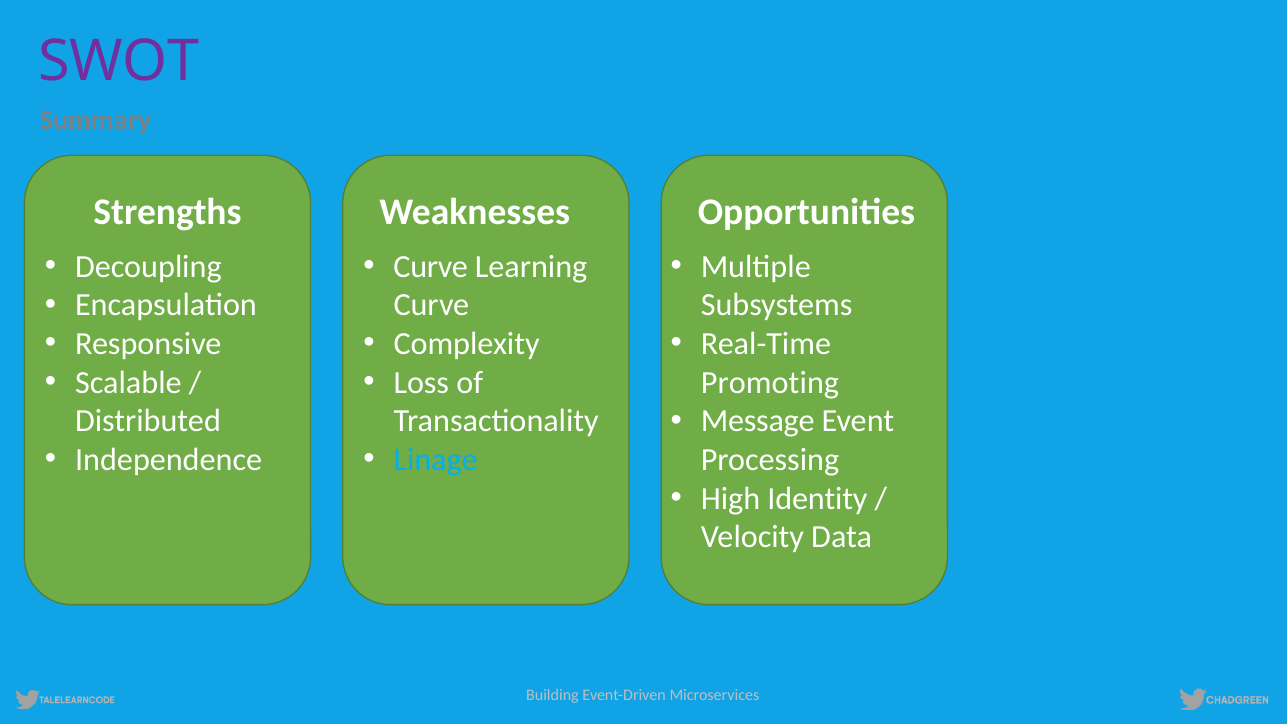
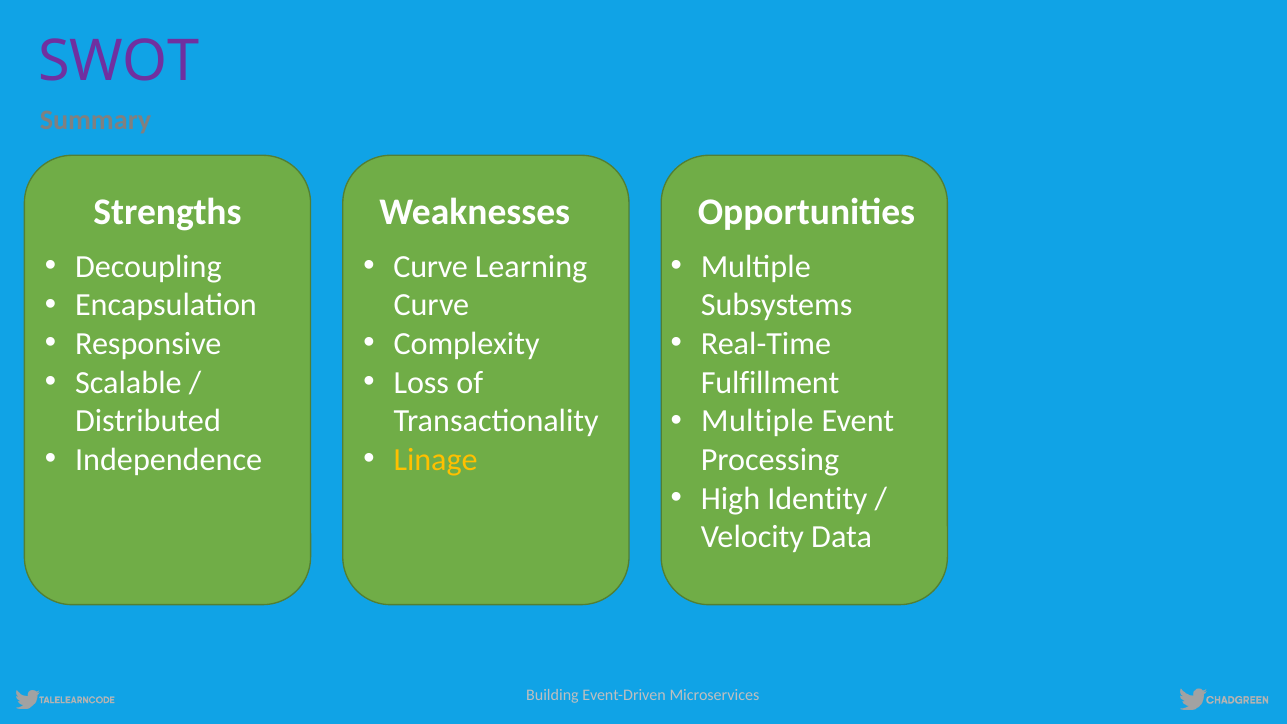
Promoting: Promoting -> Fulfillment (770, 383)
Message: Message -> Multiple (757, 421)
Linage colour: light blue -> yellow (436, 460)
